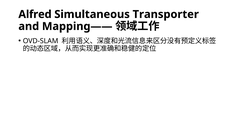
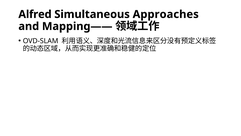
Transporter: Transporter -> Approaches (166, 14)
